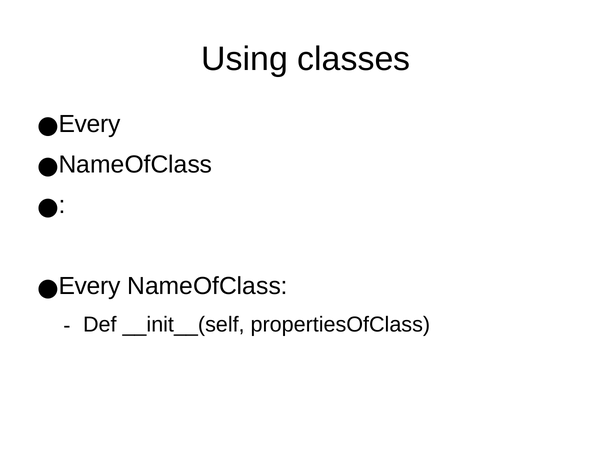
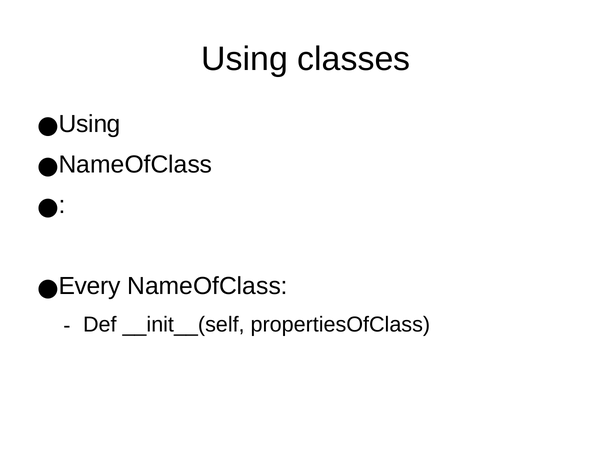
Every: Every -> Using (90, 124)
